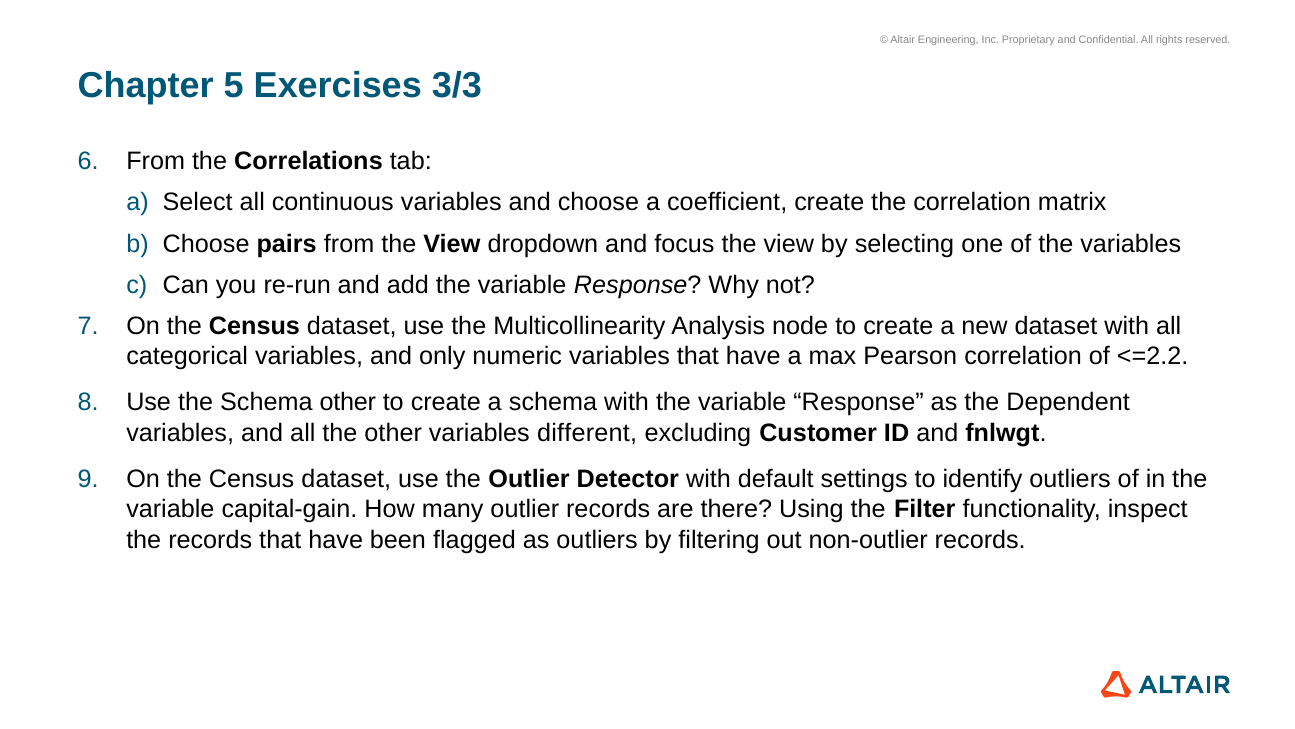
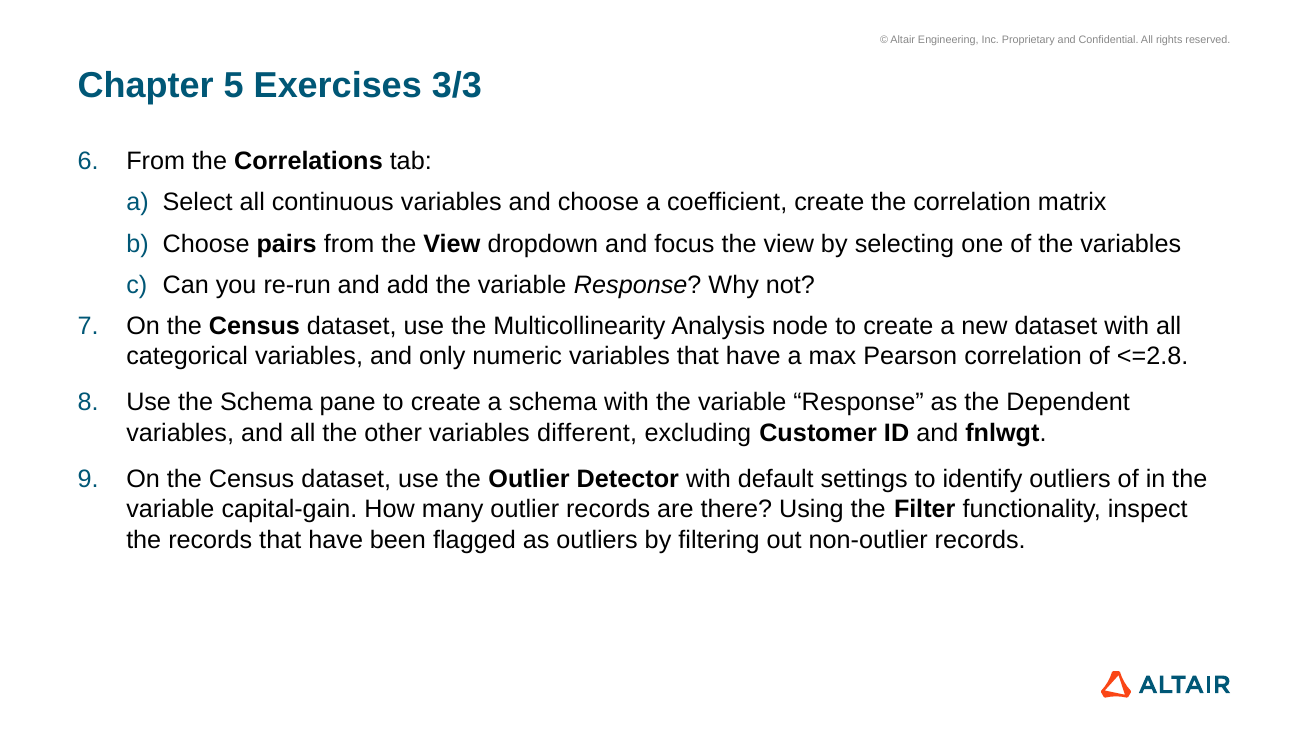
<=2.2: <=2.2 -> <=2.8 (1153, 356)
Schema other: other -> pane (348, 402)
